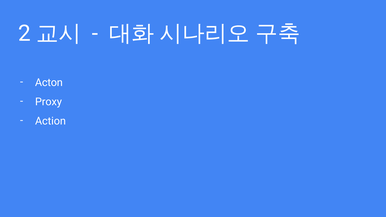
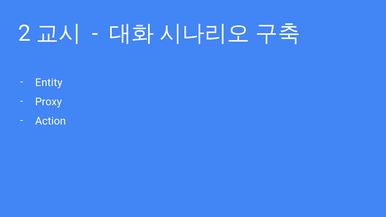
Acton: Acton -> Entity (49, 83)
